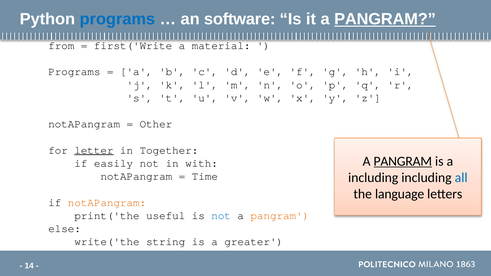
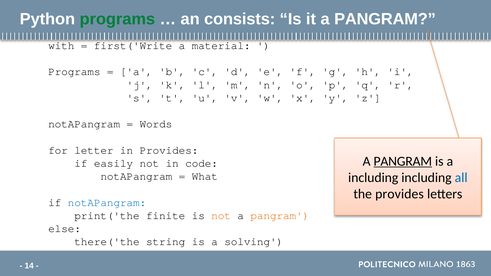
programs colour: blue -> green (117, 19)
software: software -> consists (240, 19)
PANGRAM underline: present -> none (385, 19)
from: from -> with (61, 46)
Other: Other -> Words (156, 124)
letter underline: present -> none (94, 150)
in Together: Together -> Provides (169, 150)
with: with -> code (202, 163)
Time: Time -> What (205, 176)
the language: language -> provides (400, 194)
notAPangram colour: orange -> blue (107, 203)
useful: useful -> finite (166, 216)
not colour: blue -> orange (221, 216)
write('the: write('the -> there('the (107, 242)
greater: greater -> solving (254, 242)
